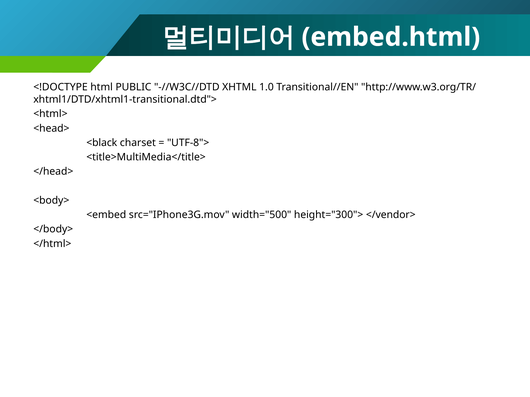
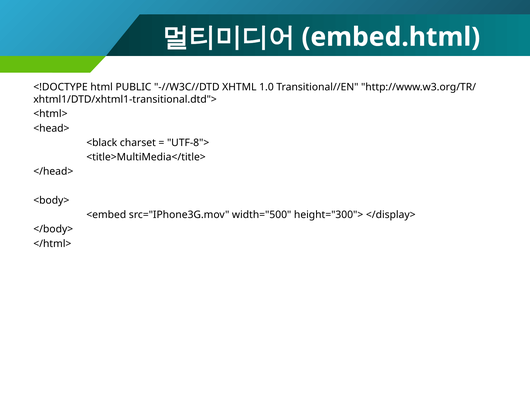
</vendor>: </vendor> -> </display> (391, 215)
